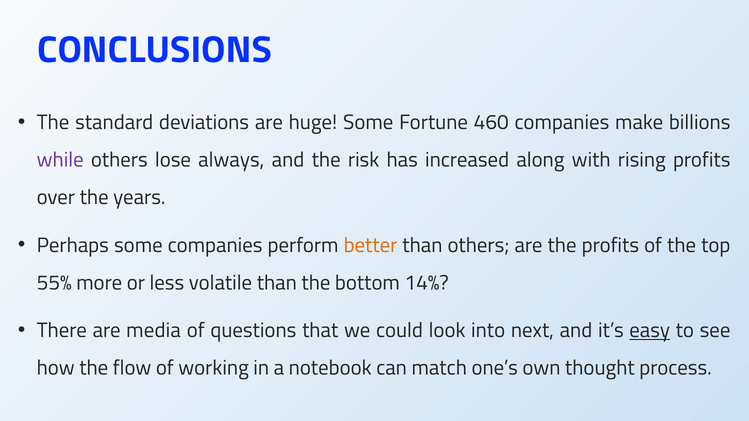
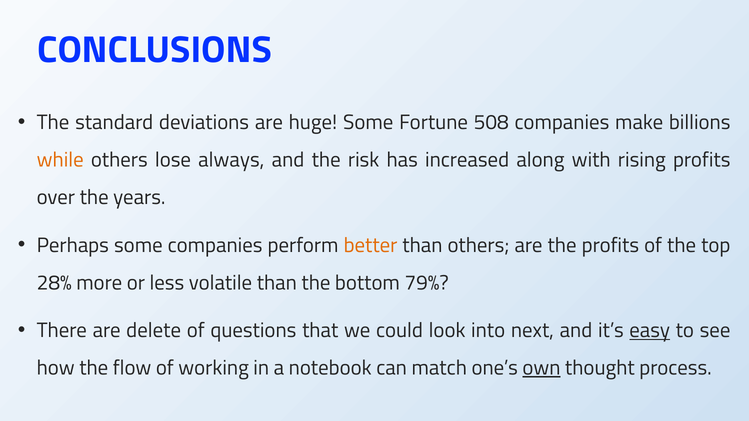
460: 460 -> 508 (491, 123)
while colour: purple -> orange (60, 160)
55%: 55% -> 28% (54, 283)
14%: 14% -> 79% (427, 283)
media: media -> delete (154, 331)
own underline: none -> present (541, 368)
